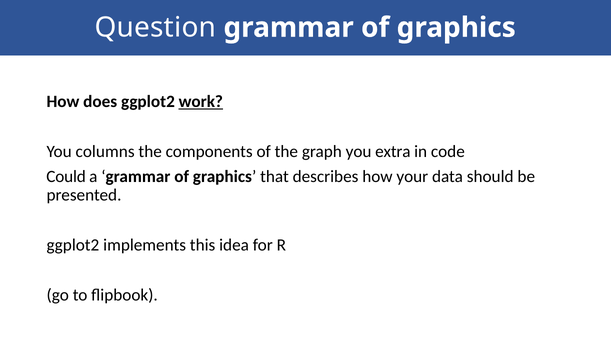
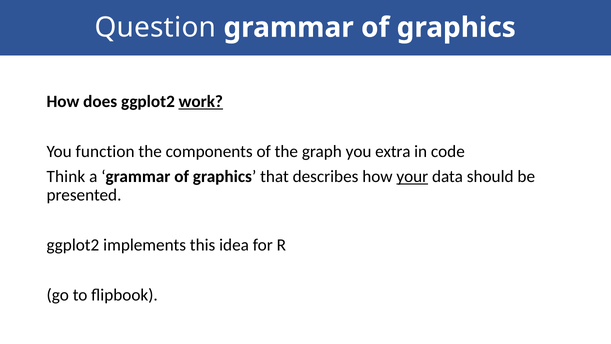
columns: columns -> function (105, 152)
Could: Could -> Think (66, 177)
your underline: none -> present (412, 177)
